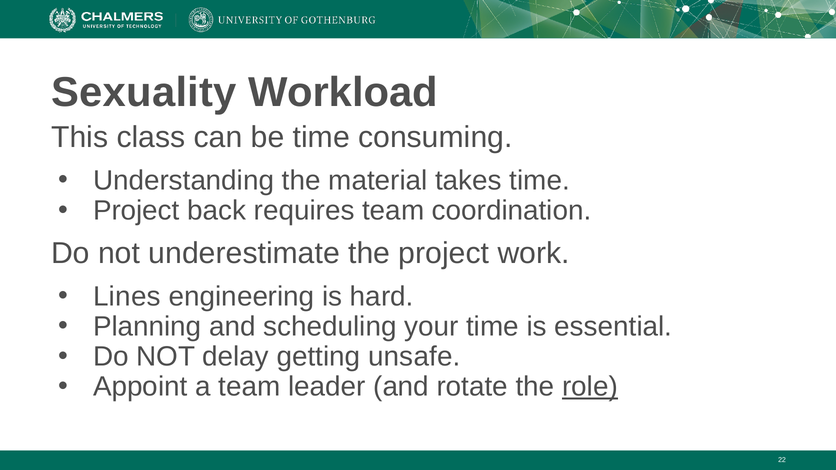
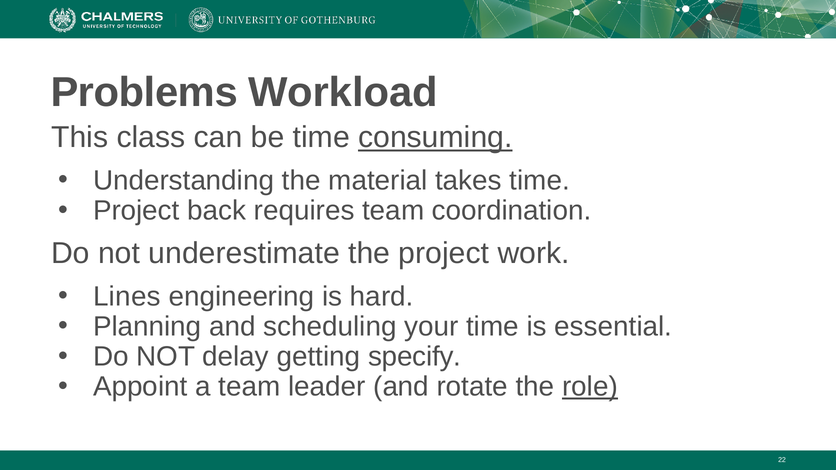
Sexuality: Sexuality -> Problems (144, 92)
consuming underline: none -> present (435, 138)
unsafe: unsafe -> specify (415, 357)
